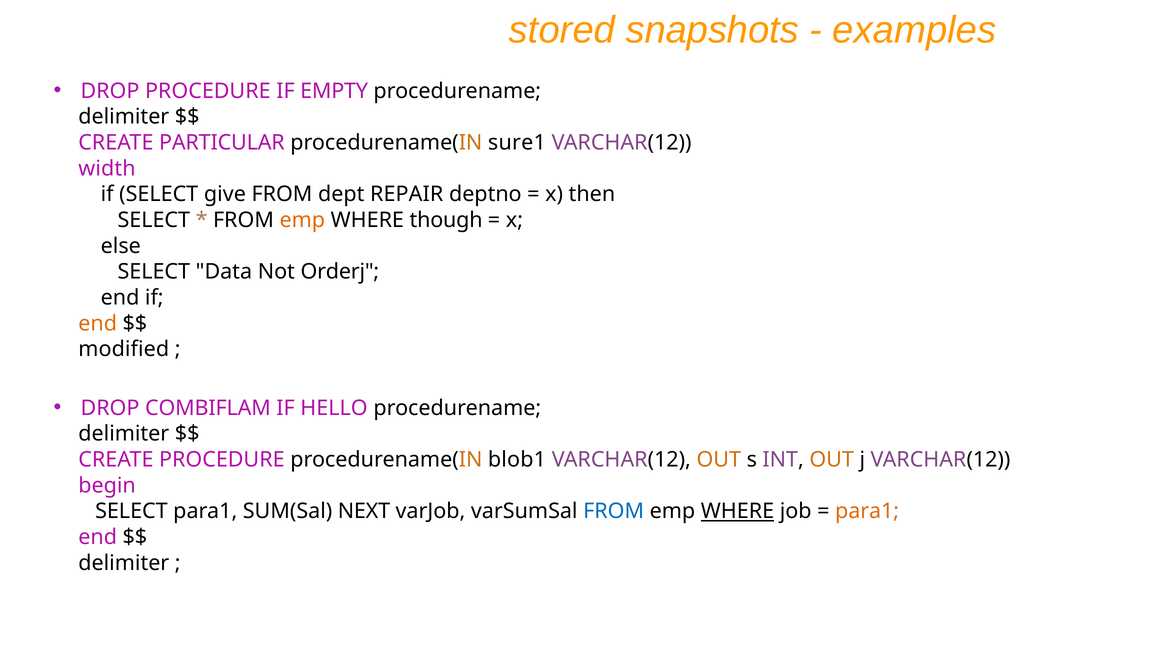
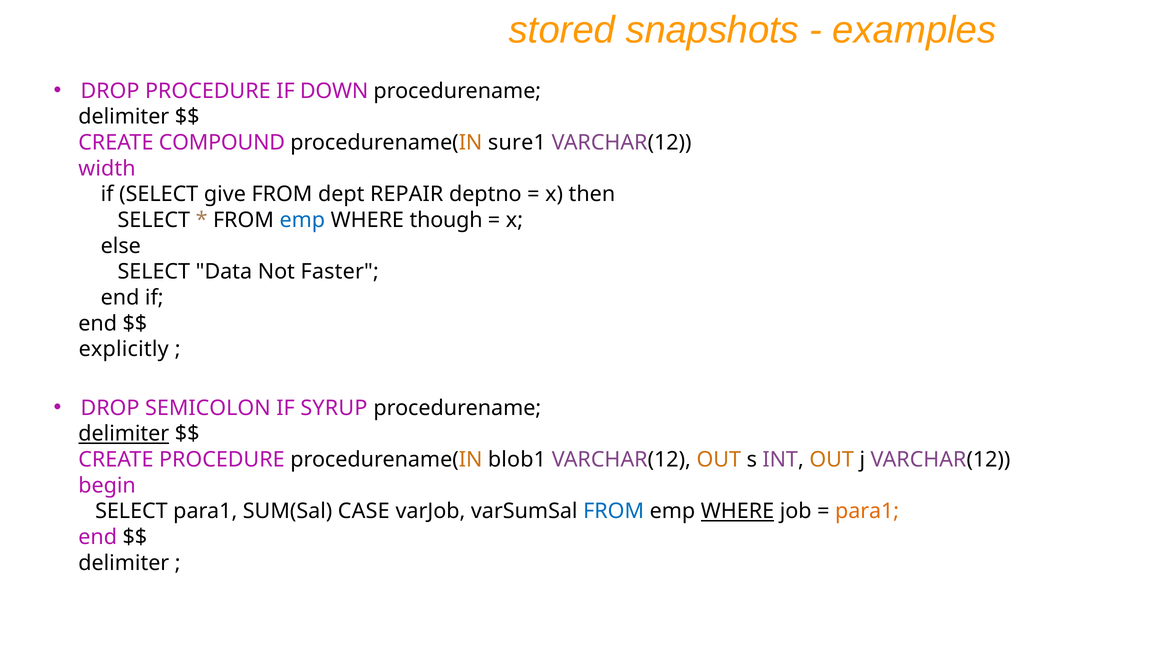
EMPTY: EMPTY -> DOWN (334, 91)
PARTICULAR: PARTICULAR -> COMPOUND (222, 143)
emp colour: orange -> blue (302, 220)
Orderj: Orderj -> Faster (340, 272)
end colour: orange -> black (98, 324)
modified: modified -> explicitly (124, 349)
COMBIFLAM: COMBIFLAM -> SEMICOLON (208, 408)
HELLO: HELLO -> SYRUP (334, 408)
delimiter underline: none -> present (124, 434)
NEXT: NEXT -> CASE (364, 512)
